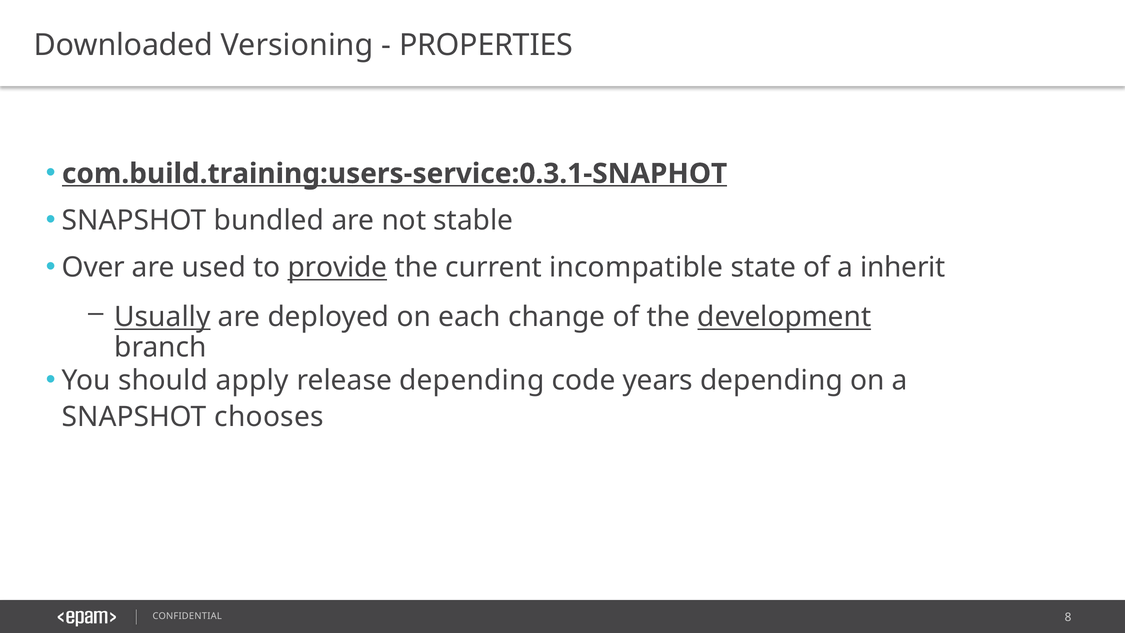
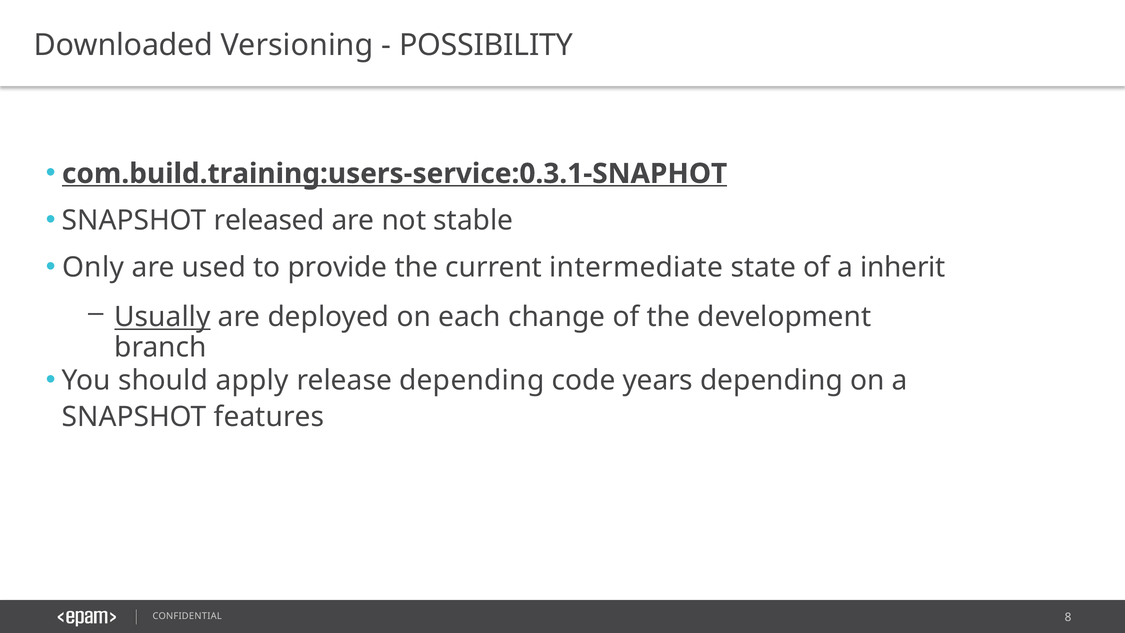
PROPERTIES: PROPERTIES -> POSSIBILITY (486, 45)
bundled: bundled -> released (269, 221)
Over: Over -> Only (93, 268)
provide underline: present -> none (337, 268)
incompatible: incompatible -> intermediate (636, 268)
development underline: present -> none (784, 317)
chooses: chooses -> features (269, 417)
